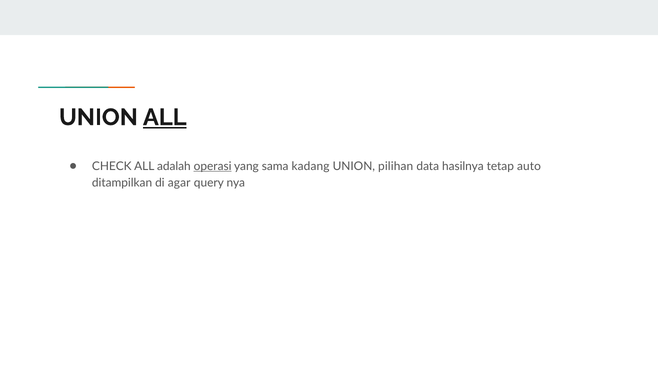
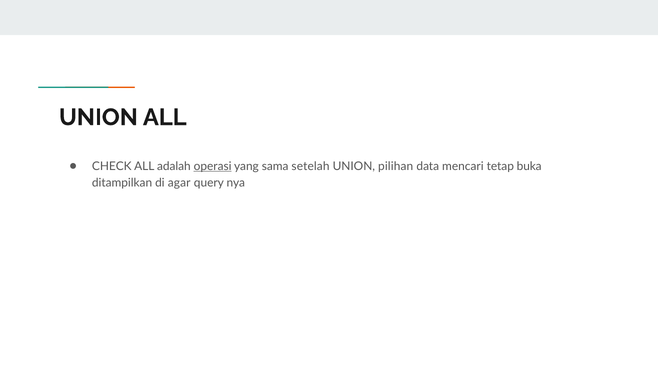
ALL underline: present -> none (165, 117)
kadang: kadang -> setelah (311, 166)
hasilnya: hasilnya -> mencari (463, 166)
auto: auto -> buka (529, 166)
